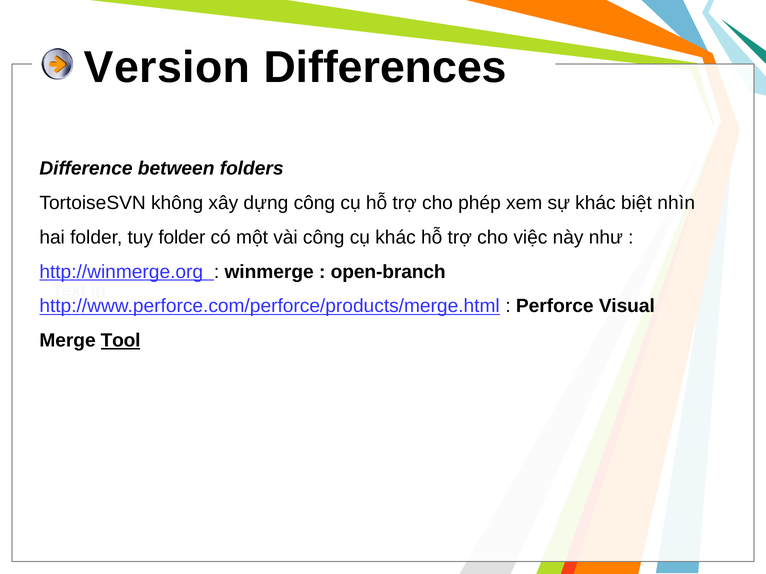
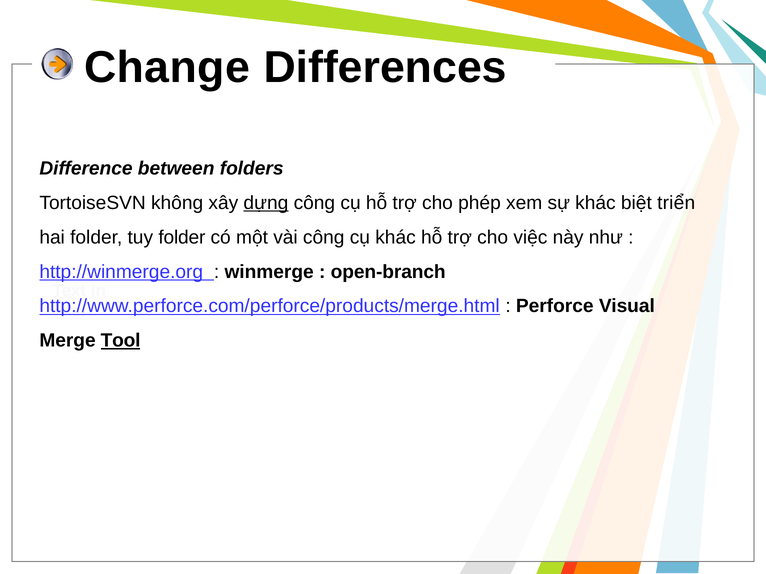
Version: Version -> Change (167, 68)
dựng underline: none -> present (266, 203)
nhìn: nhìn -> triển (676, 203)
